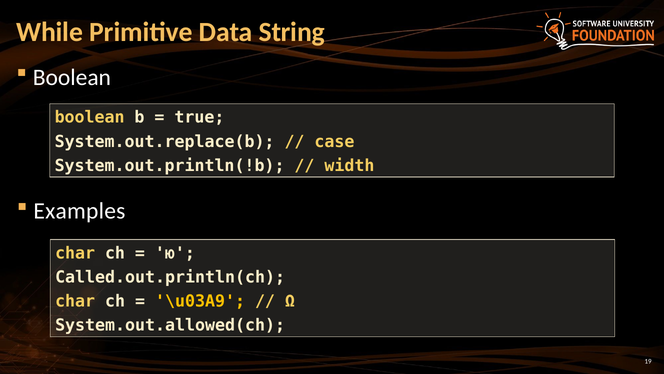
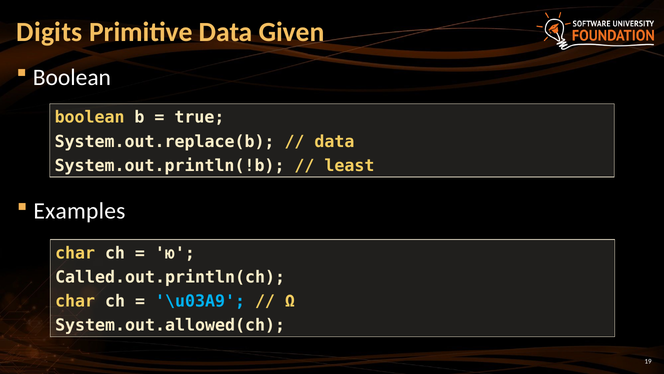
While: While -> Digits (49, 32)
String: String -> Given (292, 32)
case: case -> data (334, 141)
width: width -> least (349, 166)
\u03A9 colour: yellow -> light blue (200, 301)
